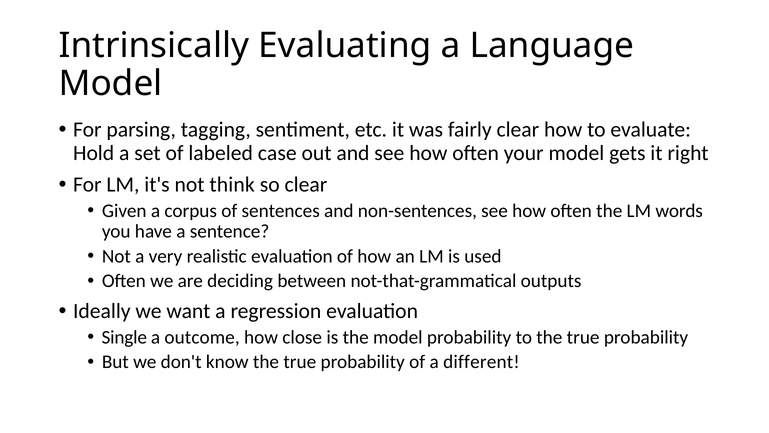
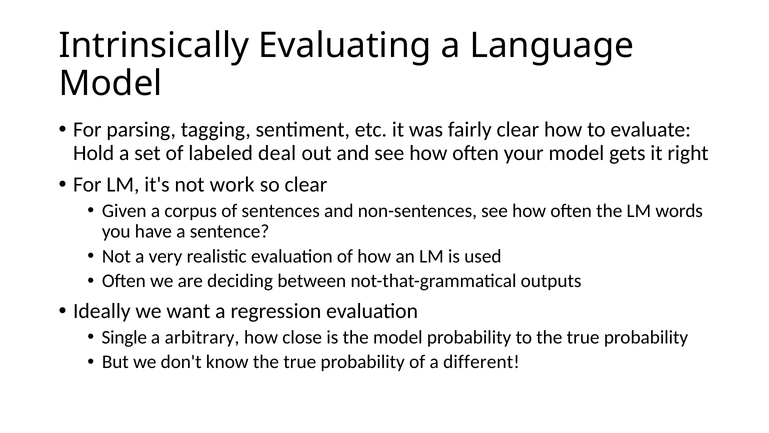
case: case -> deal (277, 153)
think: think -> work (232, 184)
outcome: outcome -> arbitrary (202, 337)
